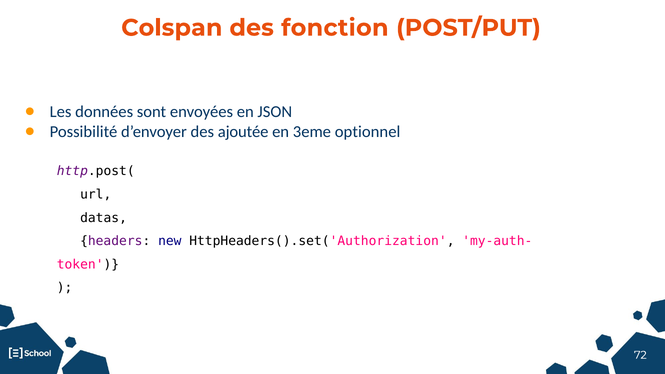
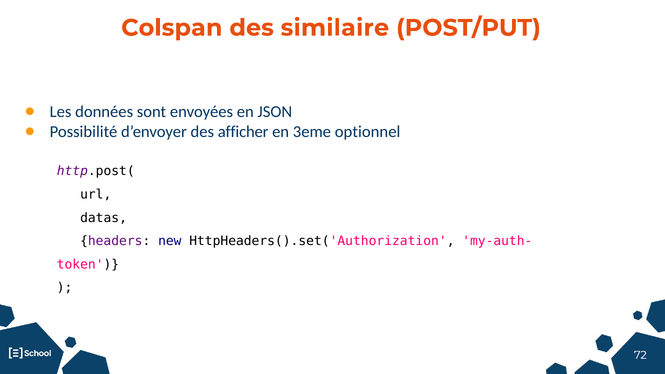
fonction: fonction -> similaire (335, 28)
ajoutée: ajoutée -> afficher (243, 132)
